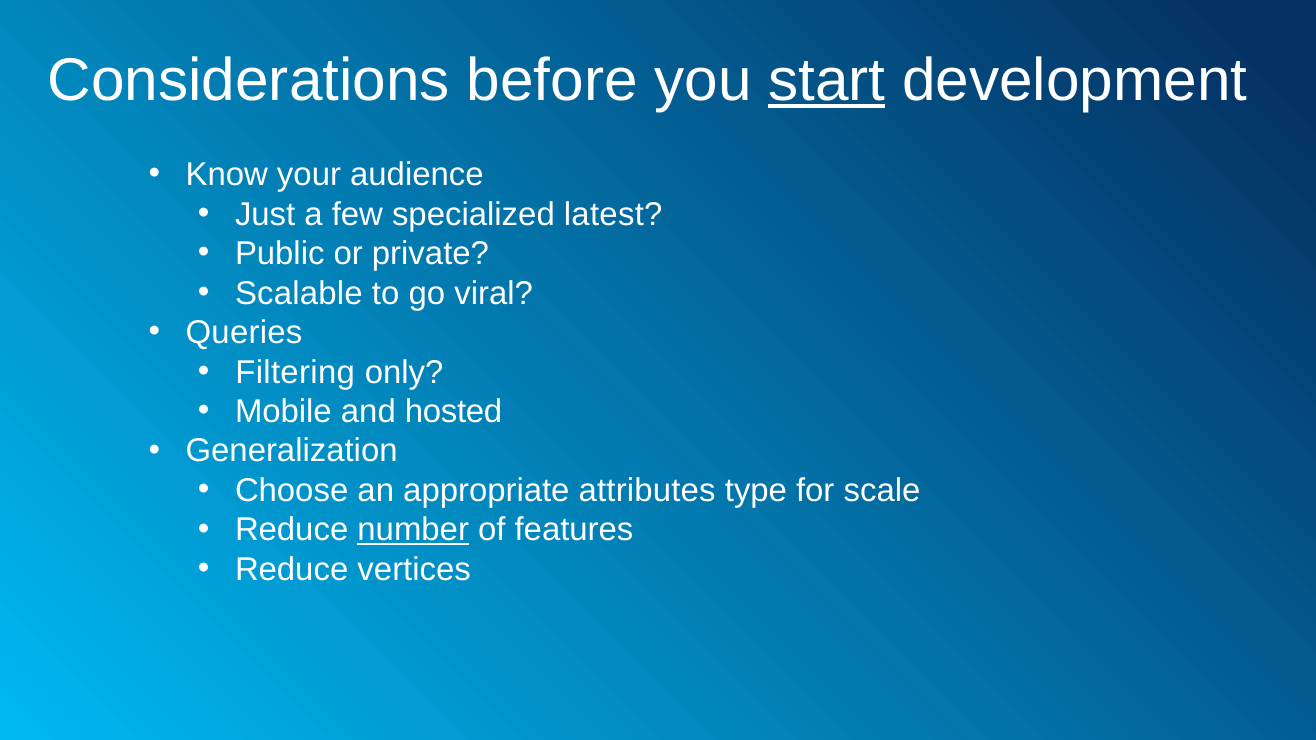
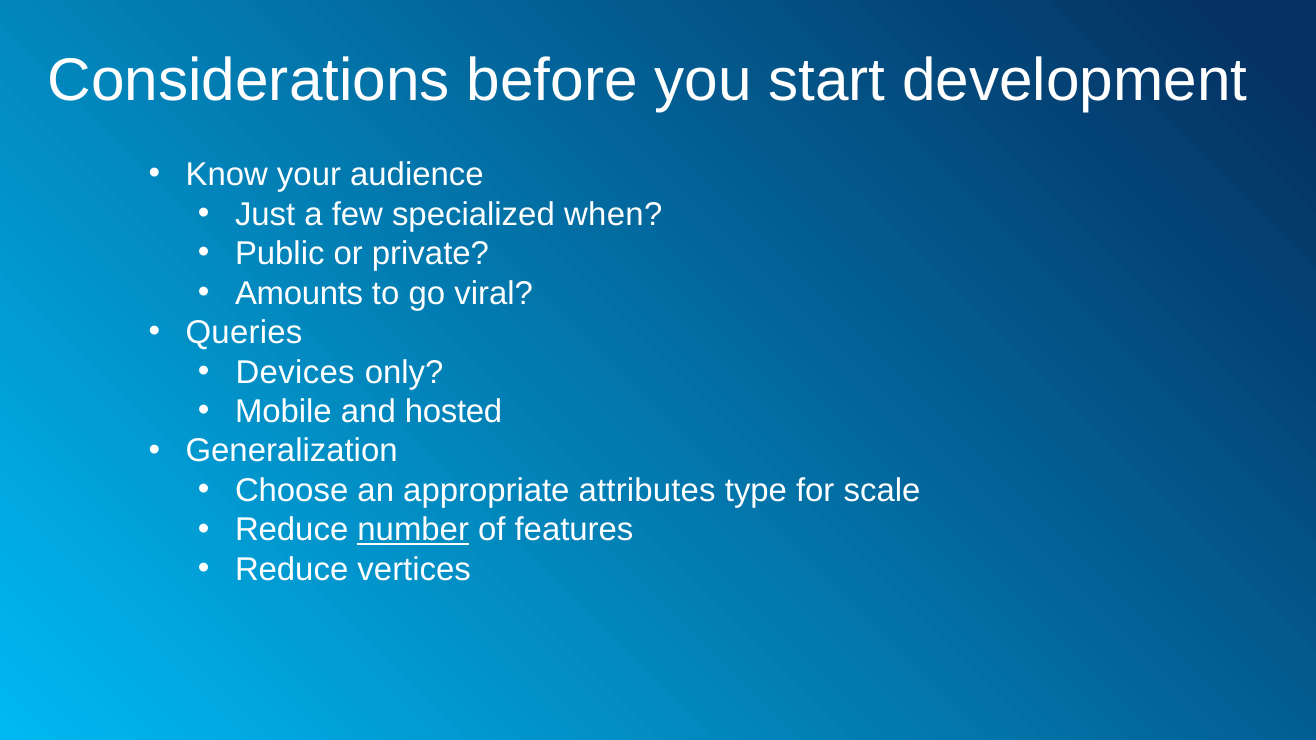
start underline: present -> none (827, 80)
latest: latest -> when (613, 214)
Scalable: Scalable -> Amounts (299, 293)
Filtering: Filtering -> Devices (295, 372)
